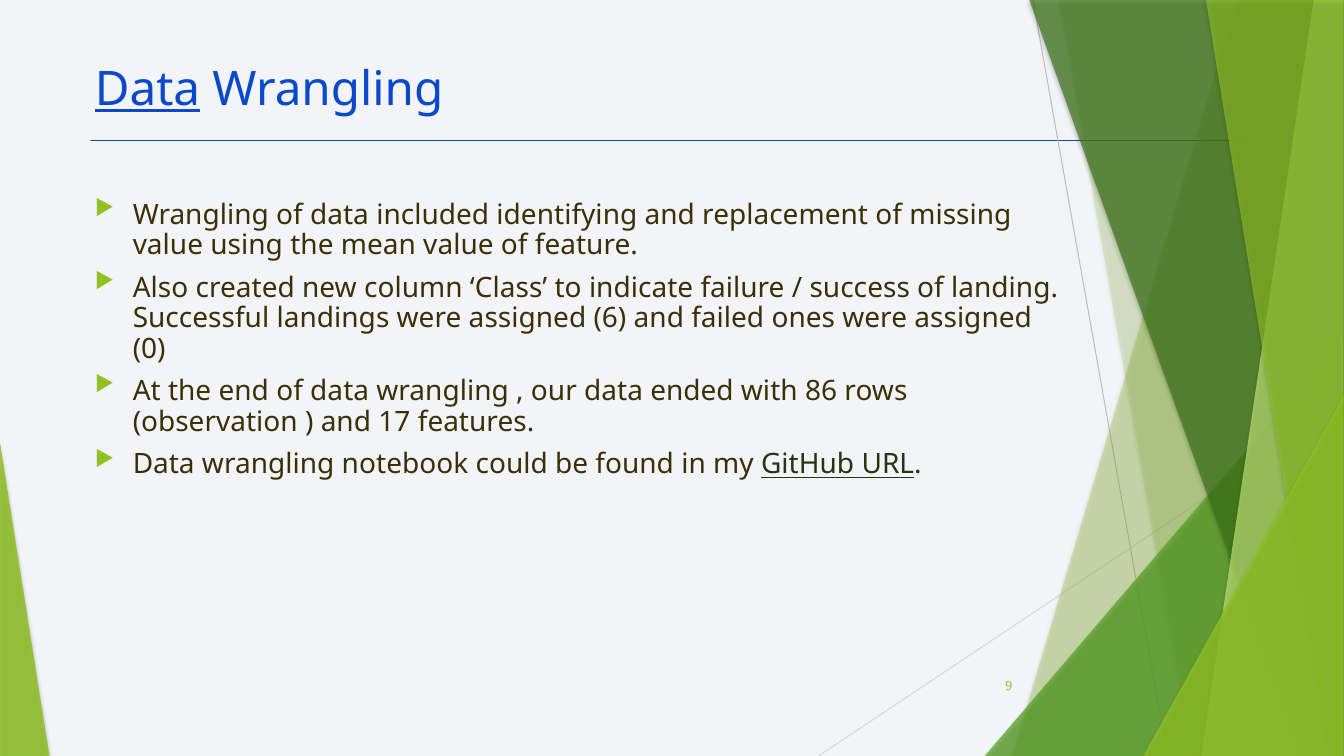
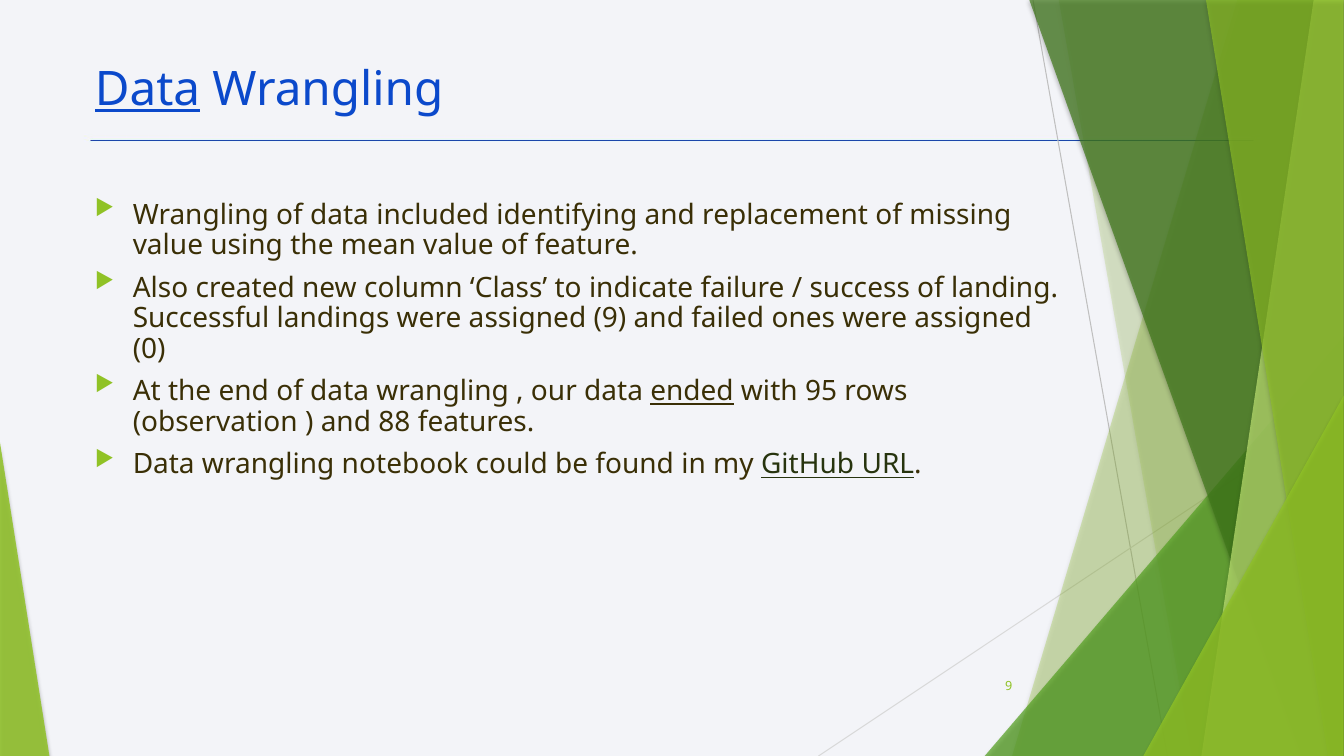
assigned 6: 6 -> 9 (610, 319)
ended underline: none -> present (692, 392)
86: 86 -> 95 (821, 392)
17: 17 -> 88 (394, 422)
